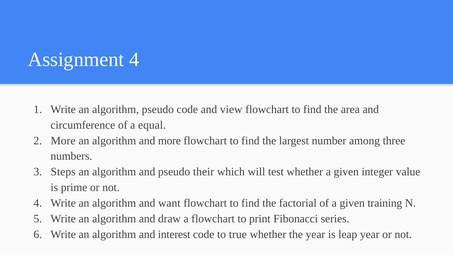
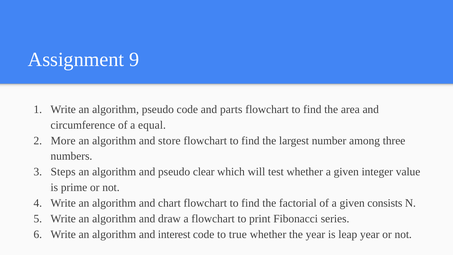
Assignment 4: 4 -> 9 (134, 59)
view: view -> parts (231, 109)
and more: more -> store (169, 141)
their: their -> clear (204, 172)
want: want -> chart (169, 203)
training: training -> consists (385, 203)
